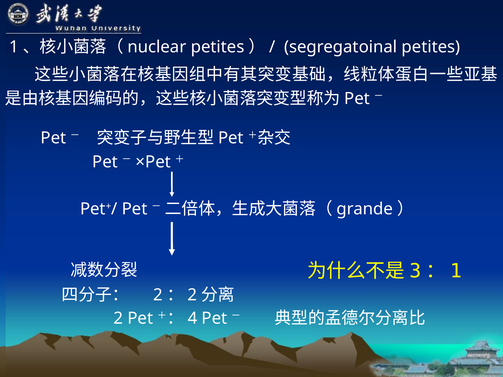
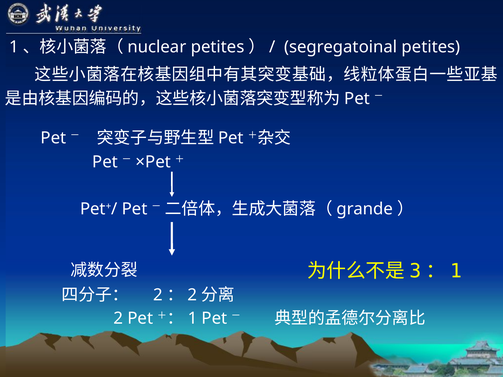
4: 4 -> 1 (192, 319)
